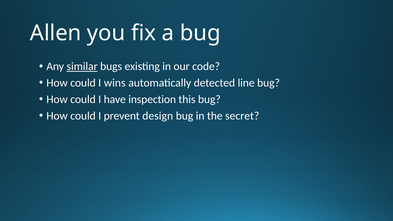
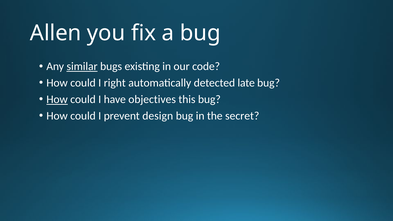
wins: wins -> right (115, 83)
line: line -> late (246, 83)
How underline: none -> present (57, 99)
inspection: inspection -> objectives (152, 99)
